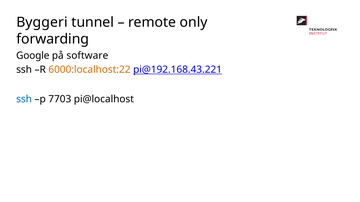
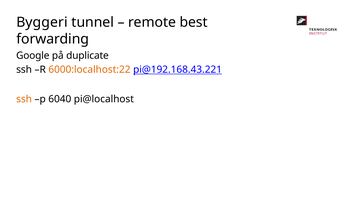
only: only -> best (194, 22)
software: software -> duplicate (87, 56)
ssh colour: blue -> orange (24, 99)
7703: 7703 -> 6040 (60, 99)
